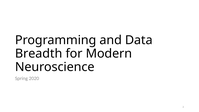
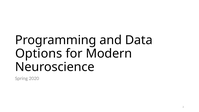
Breadth: Breadth -> Options (39, 53)
